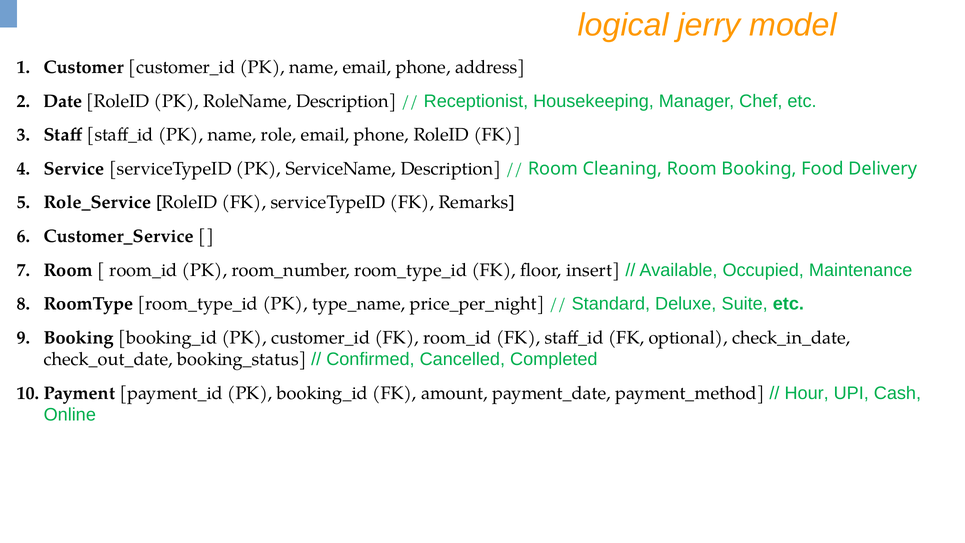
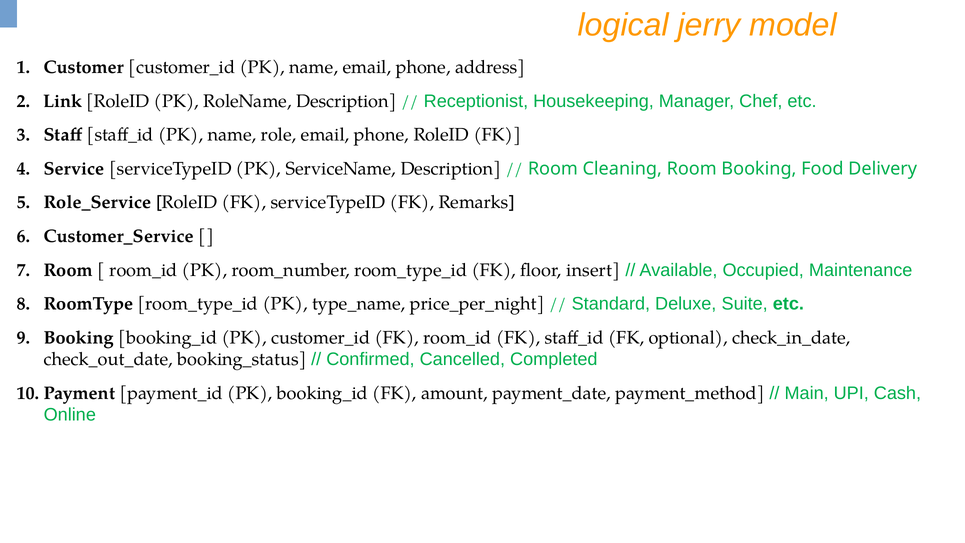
Date: Date -> Link (63, 101)
Hour: Hour -> Main (807, 393)
